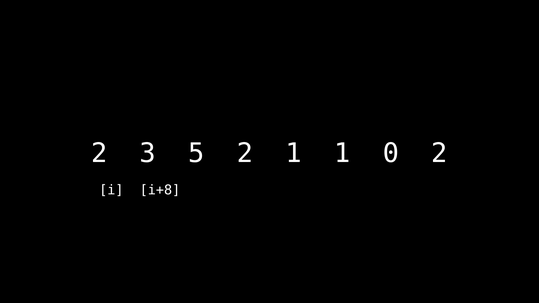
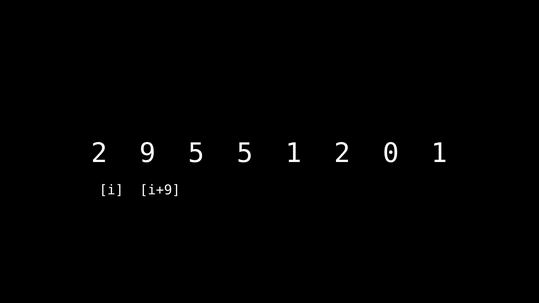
3: 3 -> 9 (148, 153)
5 2: 2 -> 5 (245, 153)
1 1: 1 -> 2 (342, 153)
0 2: 2 -> 1 (439, 153)
i+8: i+8 -> i+9 (160, 190)
